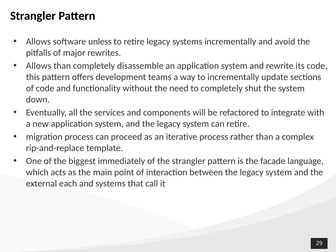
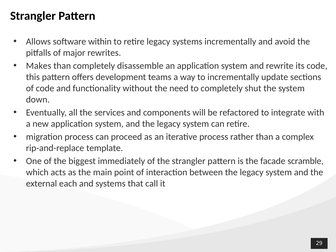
unless: unless -> within (100, 42)
Allows: Allows -> Makes (39, 66)
language: language -> scramble (306, 161)
